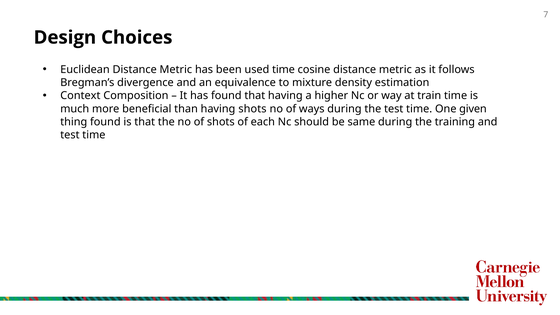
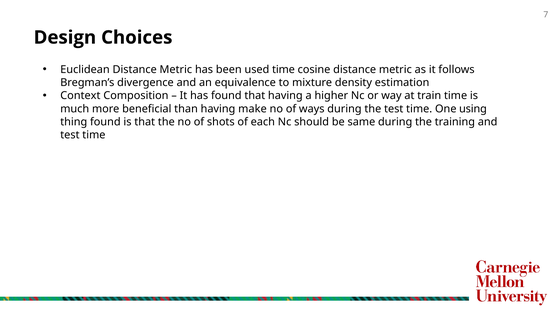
having shots: shots -> make (252, 109)
given: given -> using (473, 109)
